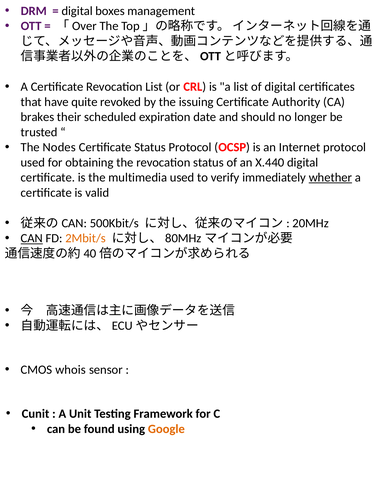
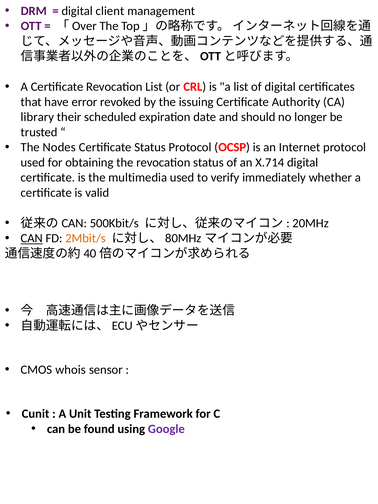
boxes: boxes -> client (110, 11)
quite: quite -> error (84, 102)
brakes: brakes -> library (37, 117)
X.440: X.440 -> X.714 (270, 162)
whether underline: present -> none (330, 178)
Google colour: orange -> purple (166, 429)
